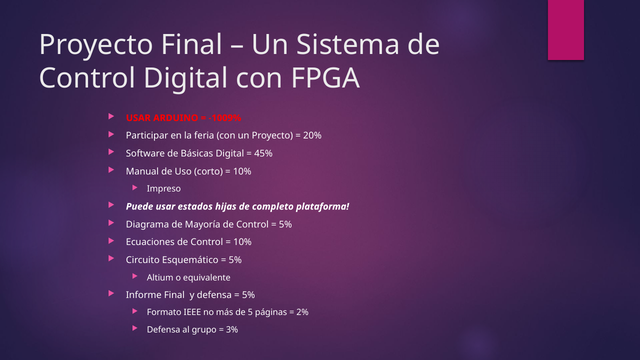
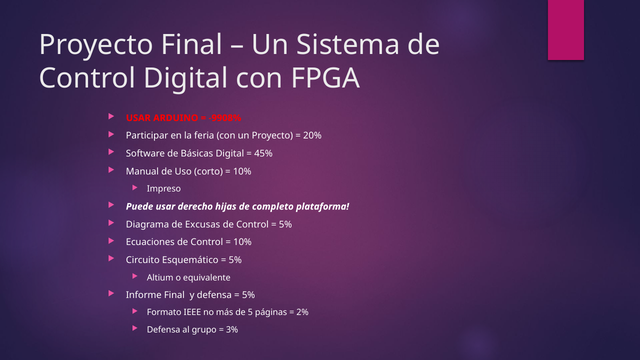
-1009%: -1009% -> -9908% (225, 118)
estados: estados -> derecho (195, 207)
Mayoría: Mayoría -> Excusas (203, 224)
